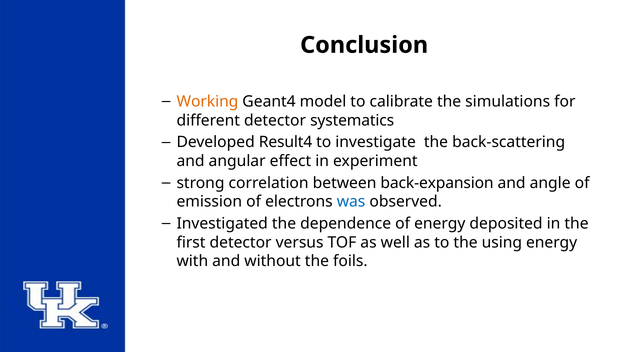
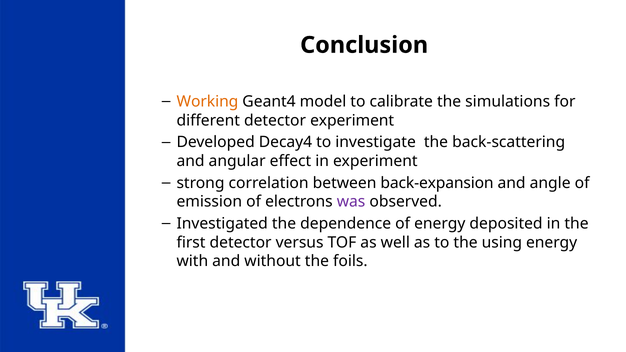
detector systematics: systematics -> experiment (352, 120)
Result4: Result4 -> Decay4 (285, 142)
was colour: blue -> purple (351, 202)
